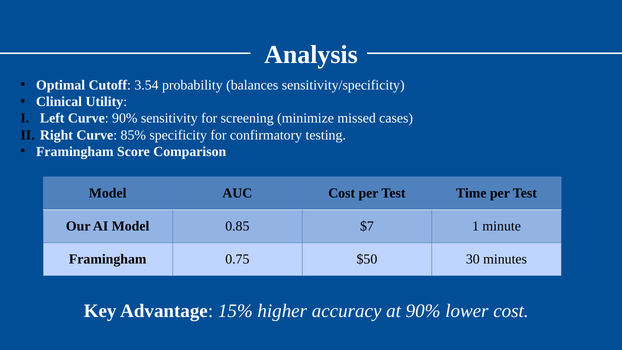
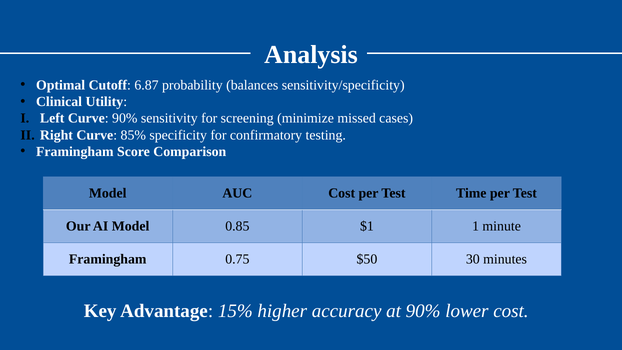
3.54: 3.54 -> 6.87 (146, 85)
$7: $7 -> $1 (367, 226)
